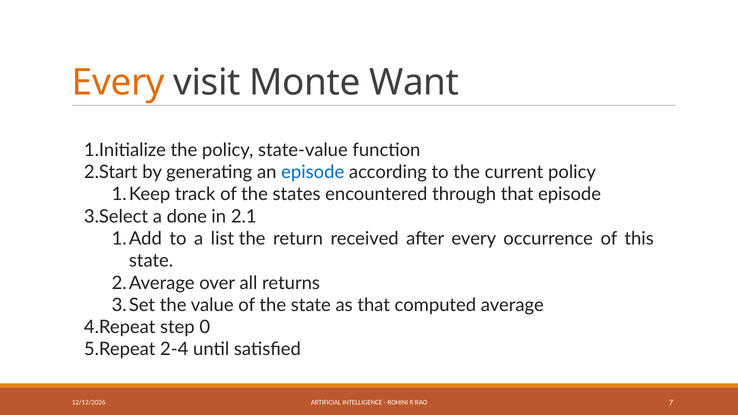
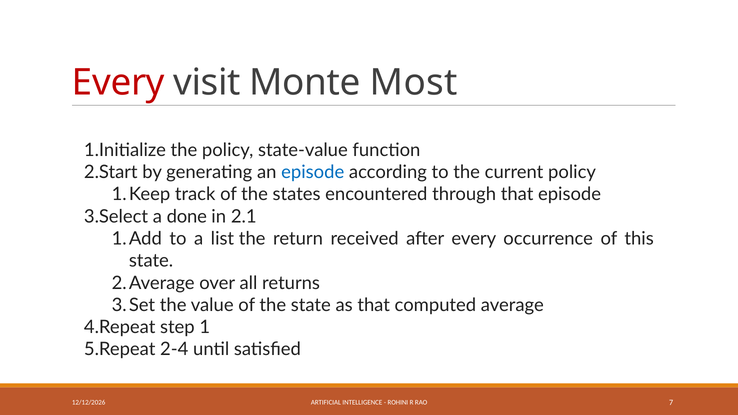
Every colour: orange -> red (118, 83)
Want: Want -> Most (414, 83)
0: 0 -> 1 (205, 327)
